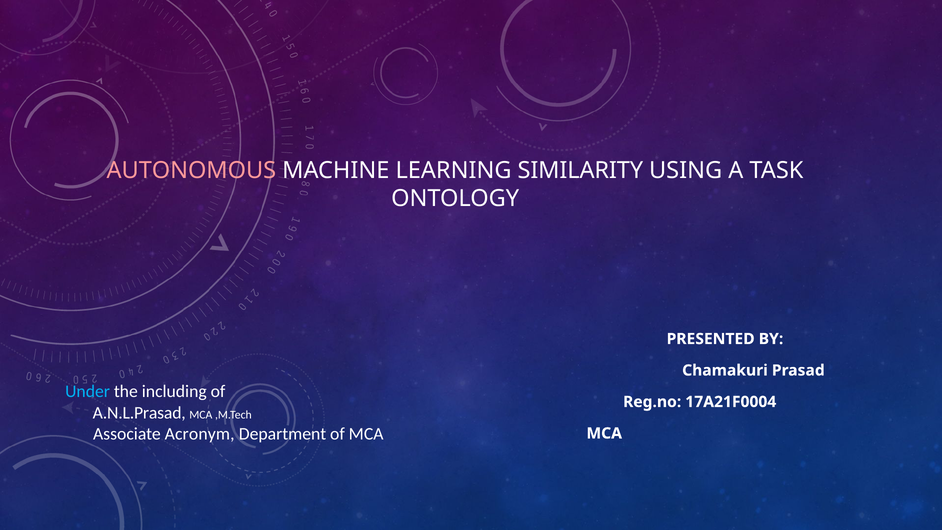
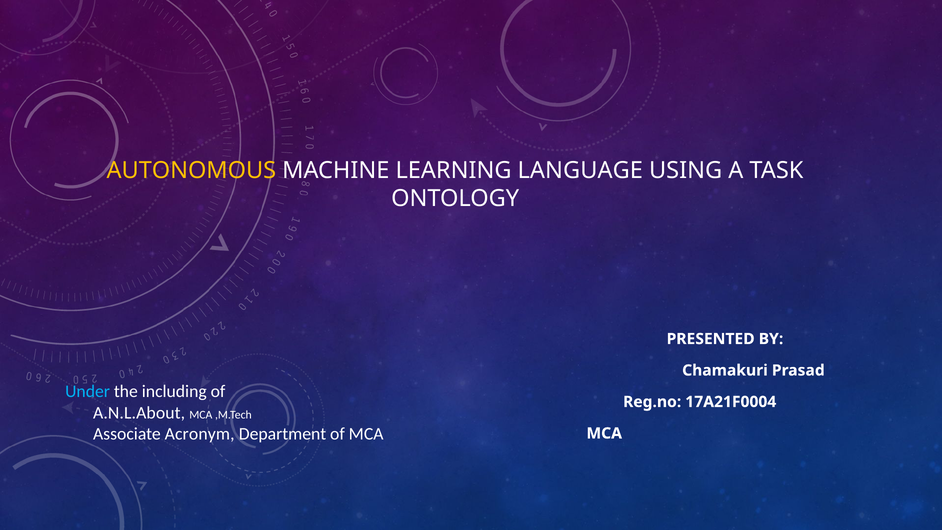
AUTONOMOUS colour: pink -> yellow (191, 170)
SIMILARITY: SIMILARITY -> LANGUAGE (580, 170)
A.N.L.Prasad: A.N.L.Prasad -> A.N.L.About (139, 413)
